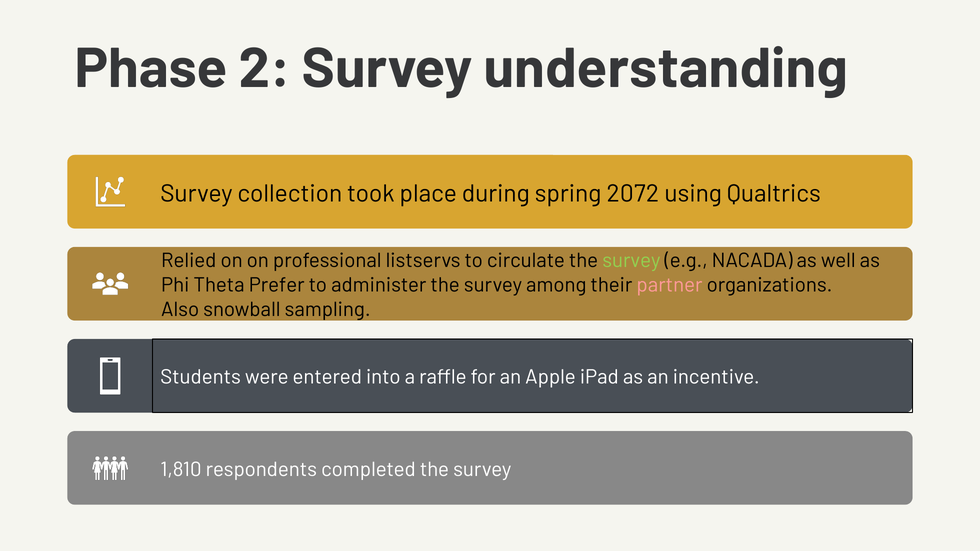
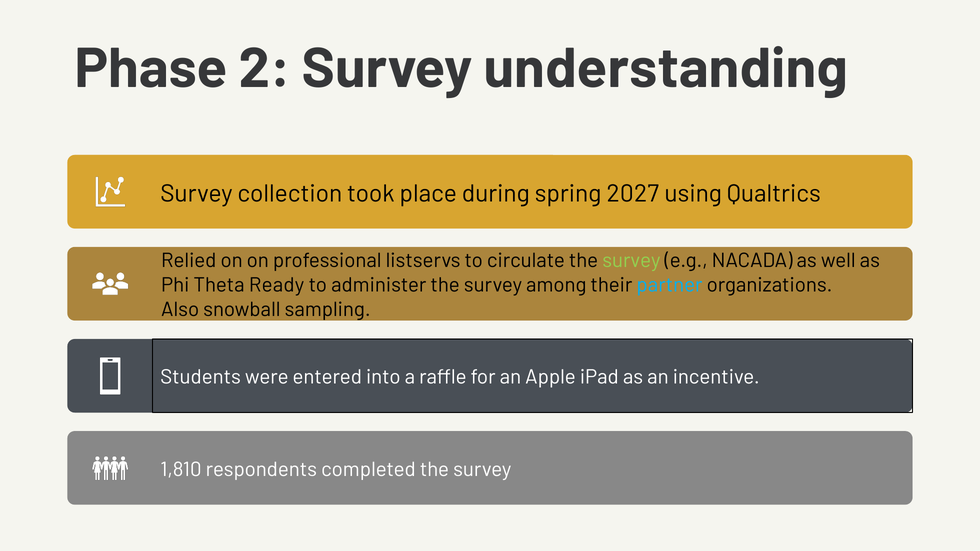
2072: 2072 -> 2027 (633, 194)
Prefer: Prefer -> Ready (277, 285)
partner colour: pink -> light blue (670, 285)
